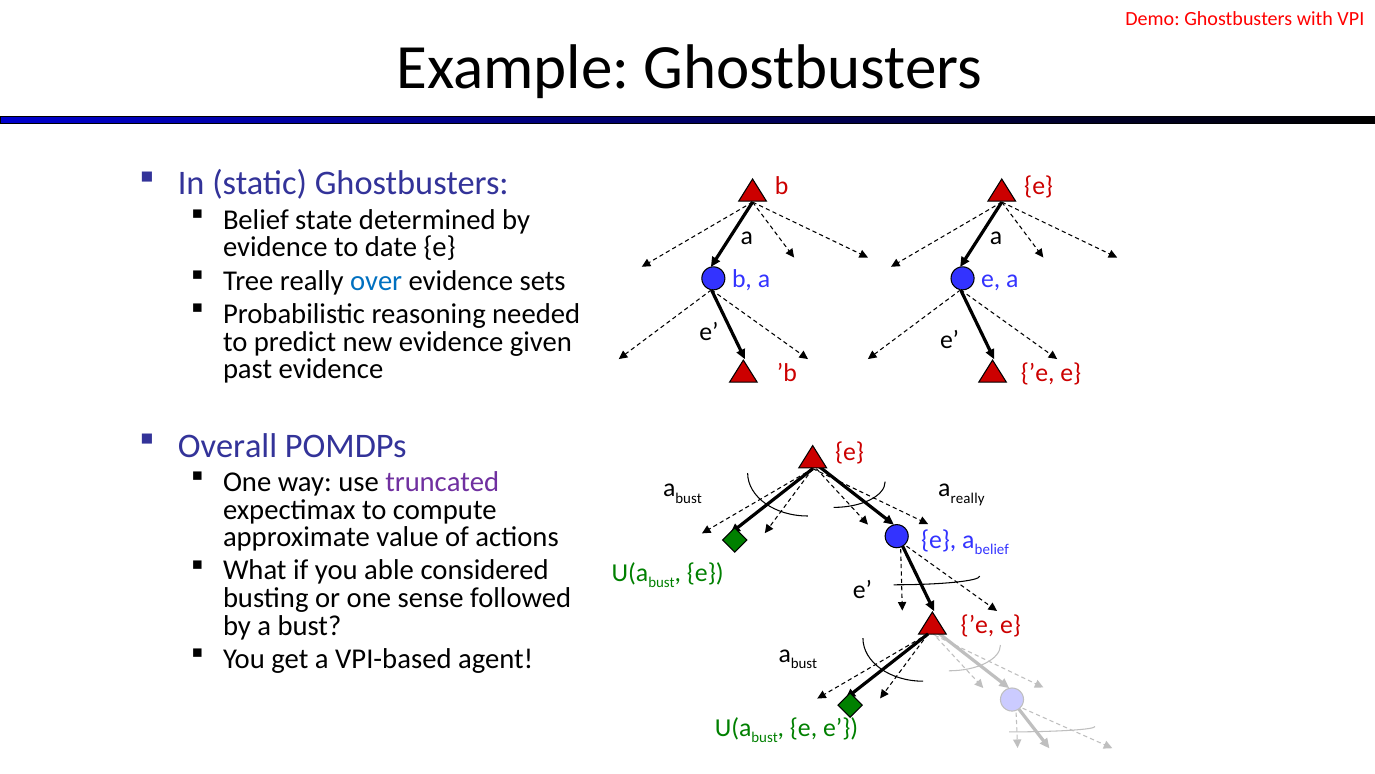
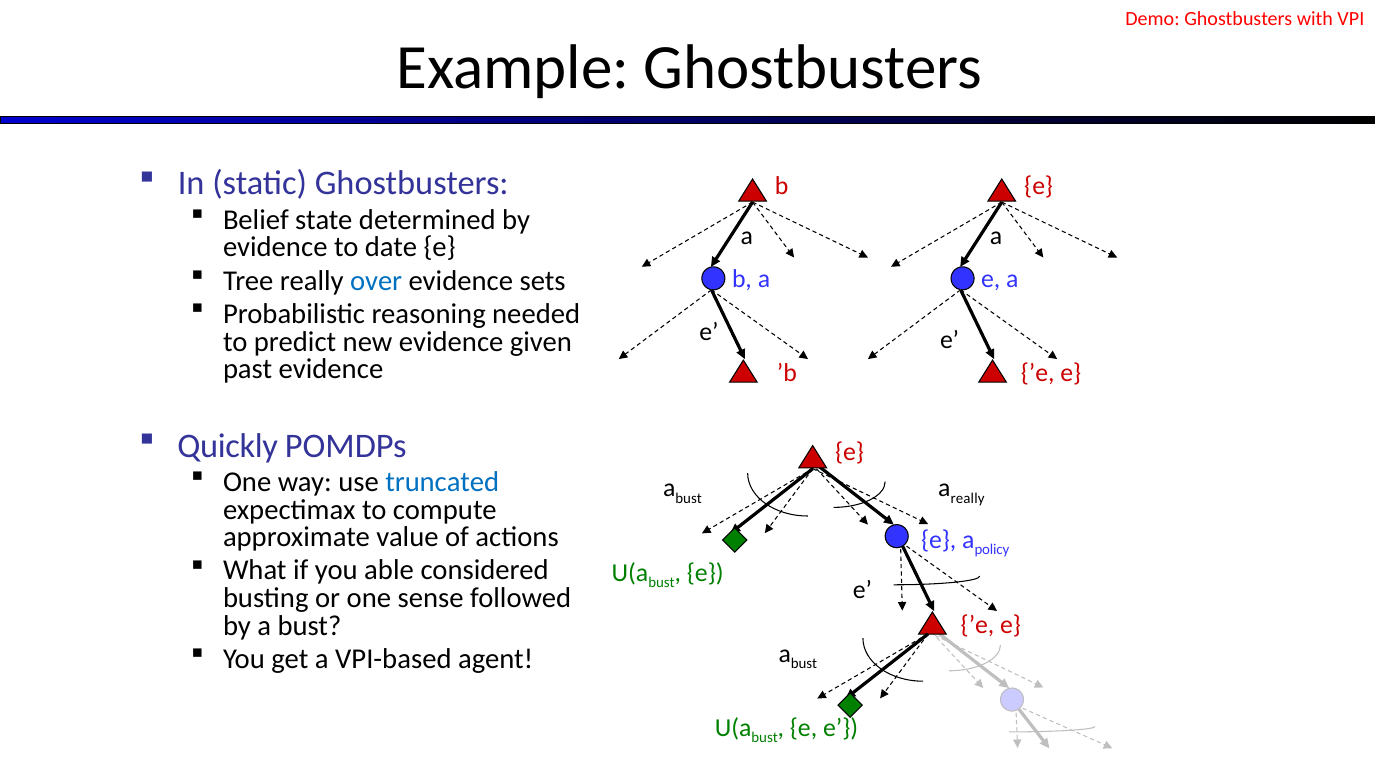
Overall: Overall -> Quickly (228, 446)
truncated colour: purple -> blue (442, 482)
a belief: belief -> policy (992, 550)
